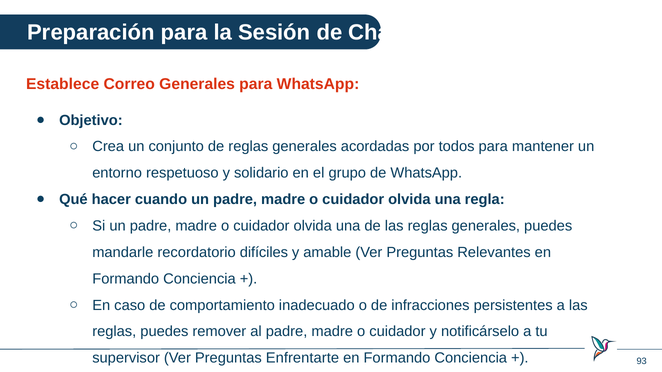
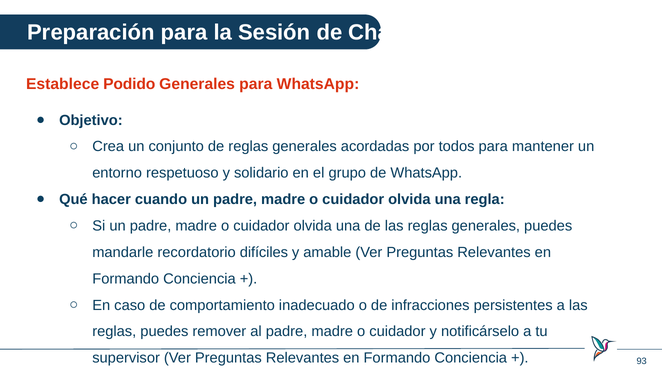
Correo: Correo -> Podido (129, 84)
supervisor Ver Preguntas Enfrentarte: Enfrentarte -> Relevantes (303, 358)
